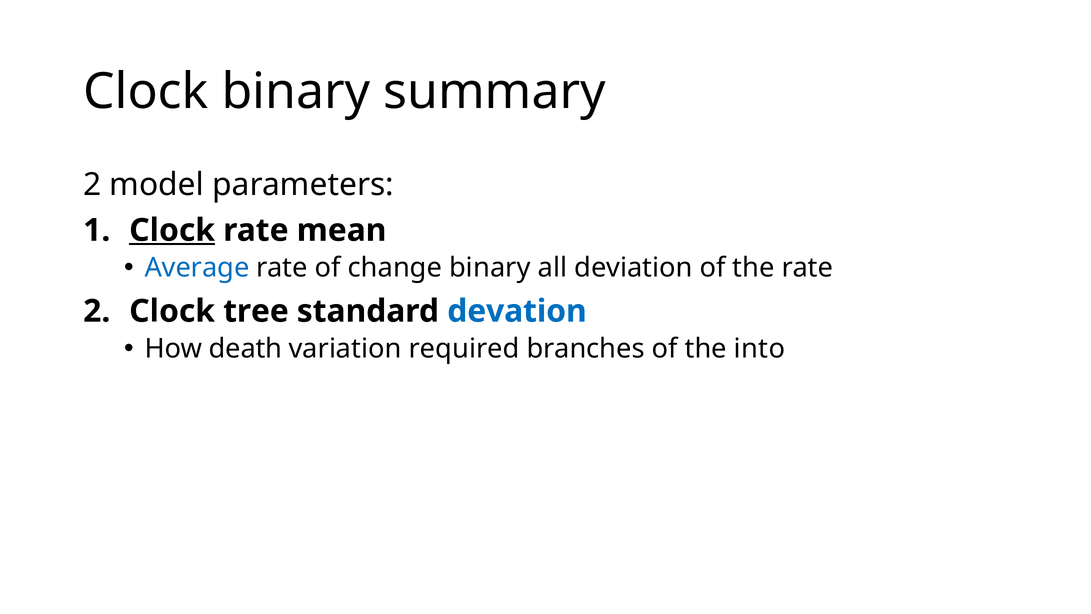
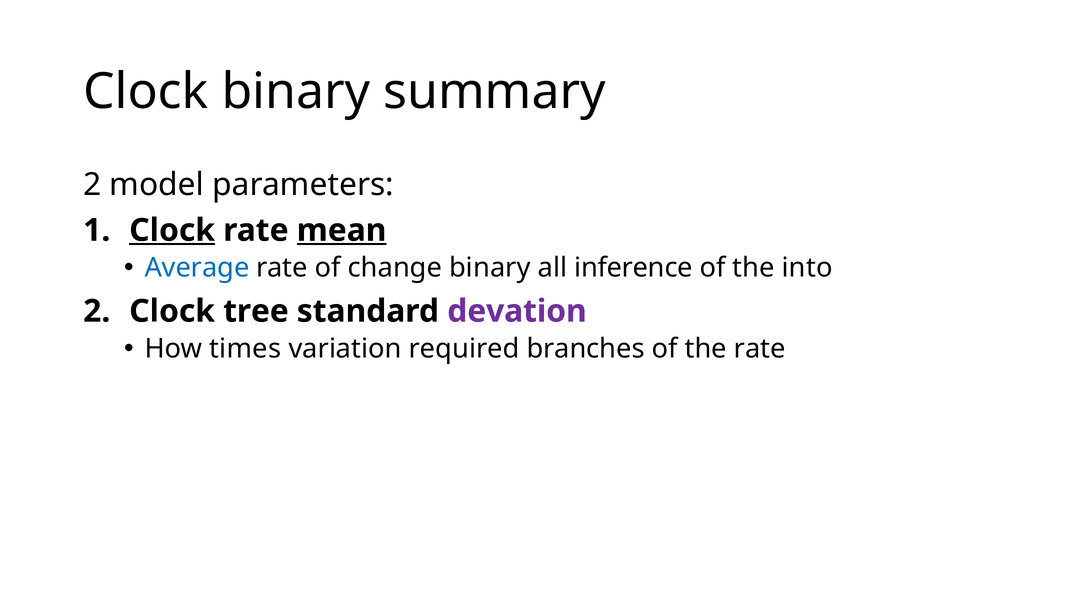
mean underline: none -> present (342, 230)
deviation: deviation -> inference (634, 268)
the rate: rate -> into (807, 268)
devation colour: blue -> purple (517, 311)
death: death -> times (245, 349)
the into: into -> rate (760, 349)
